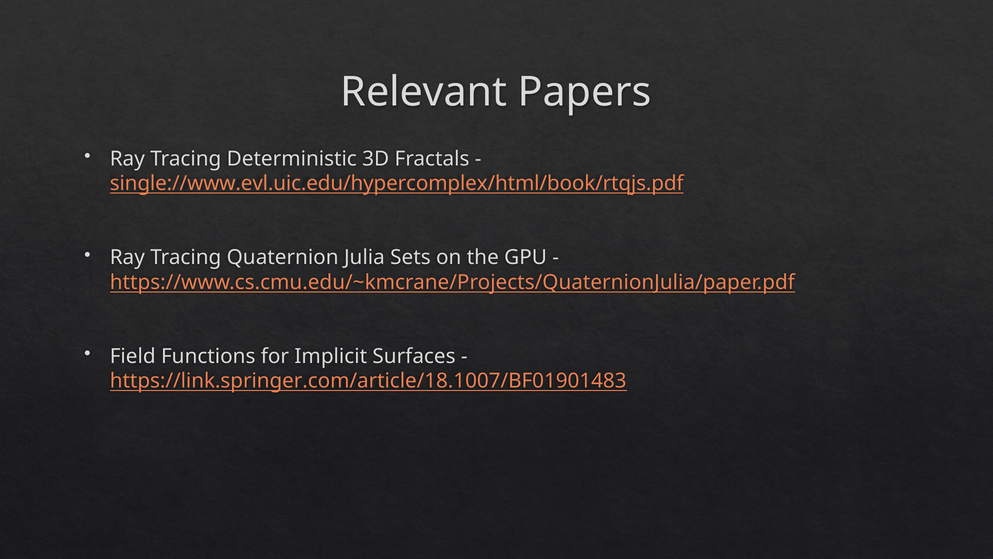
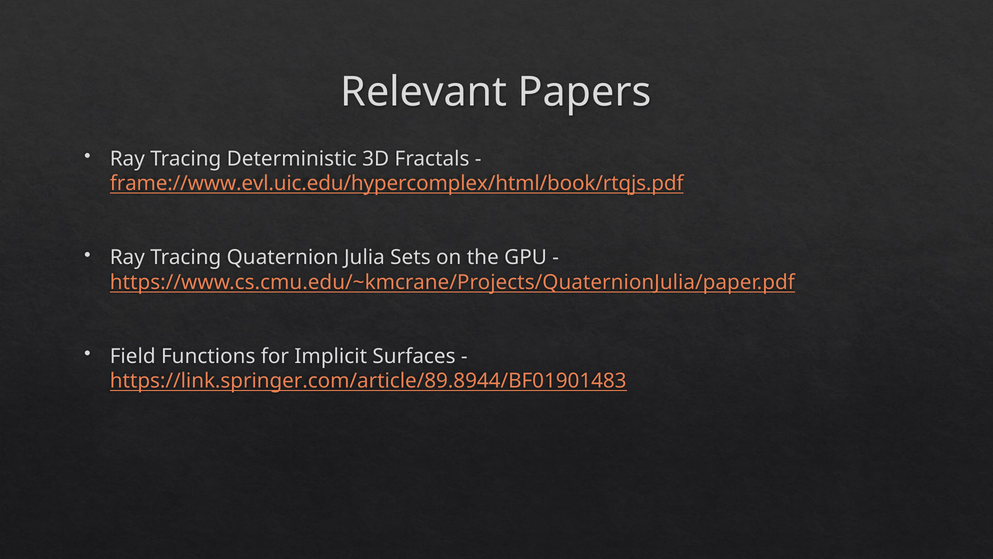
single://www.evl.uic.edu/hypercomplex/html/book/rtqjs.pdf: single://www.evl.uic.edu/hypercomplex/html/book/rtqjs.pdf -> frame://www.evl.uic.edu/hypercomplex/html/book/rtqjs.pdf (397, 184)
https://link.springer.com/article/18.1007/BF01901483: https://link.springer.com/article/18.1007/BF01901483 -> https://link.springer.com/article/89.8944/BF01901483 (368, 381)
